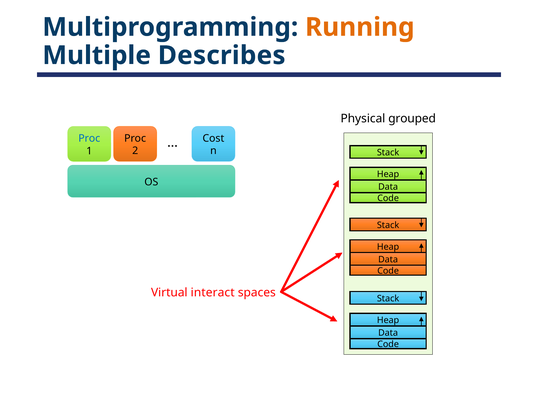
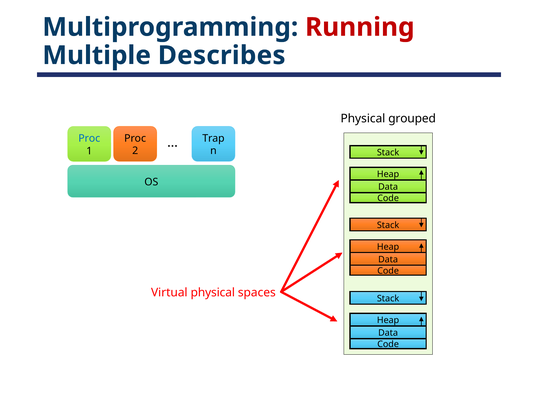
Running colour: orange -> red (360, 27)
Cost: Cost -> Trap (213, 138)
Virtual interact: interact -> physical (213, 293)
